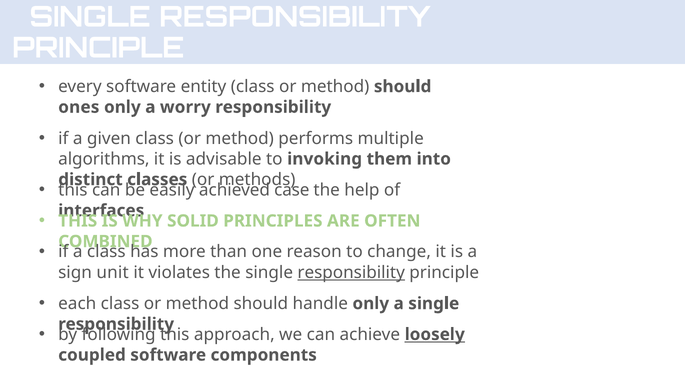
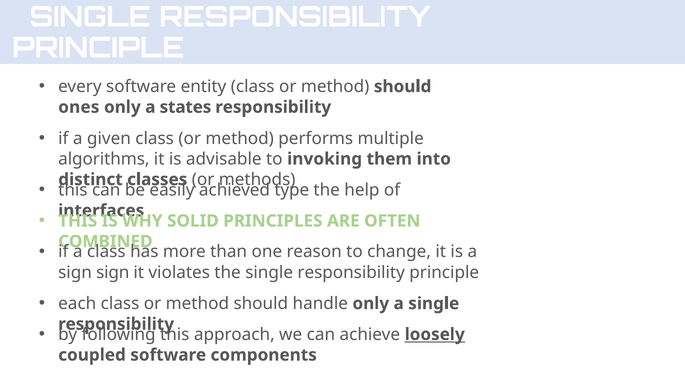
worry: worry -> states (185, 107)
case: case -> type (292, 190)
sign unit: unit -> sign (113, 272)
responsibility underline: present -> none (351, 272)
